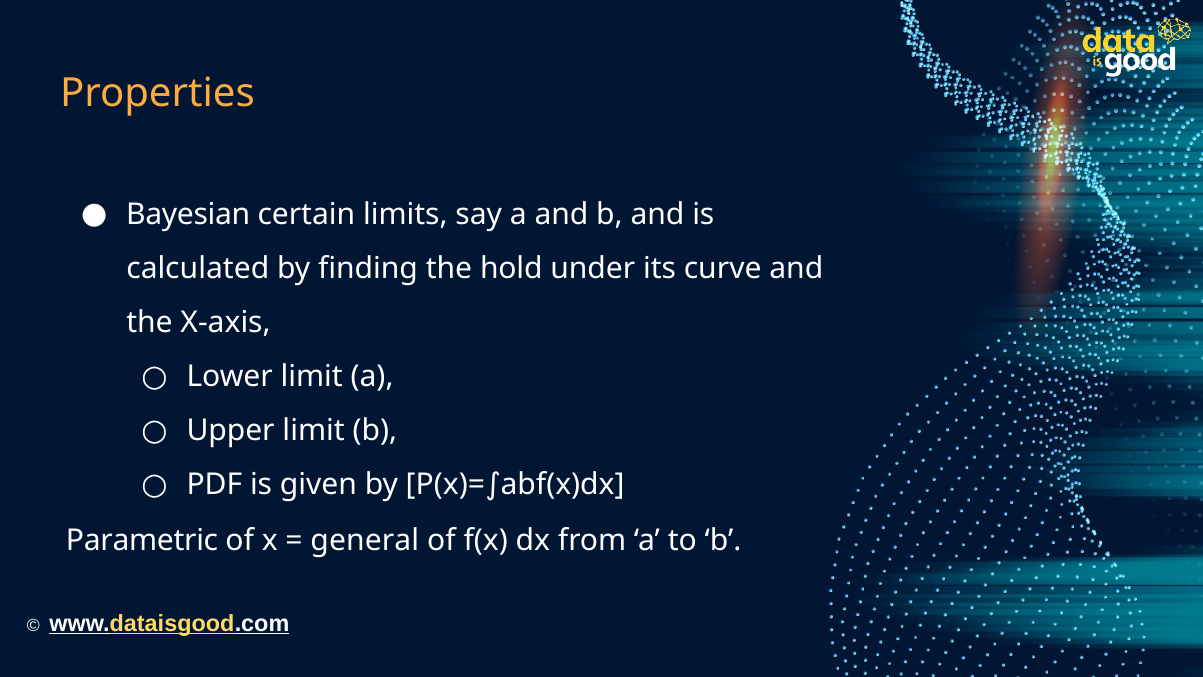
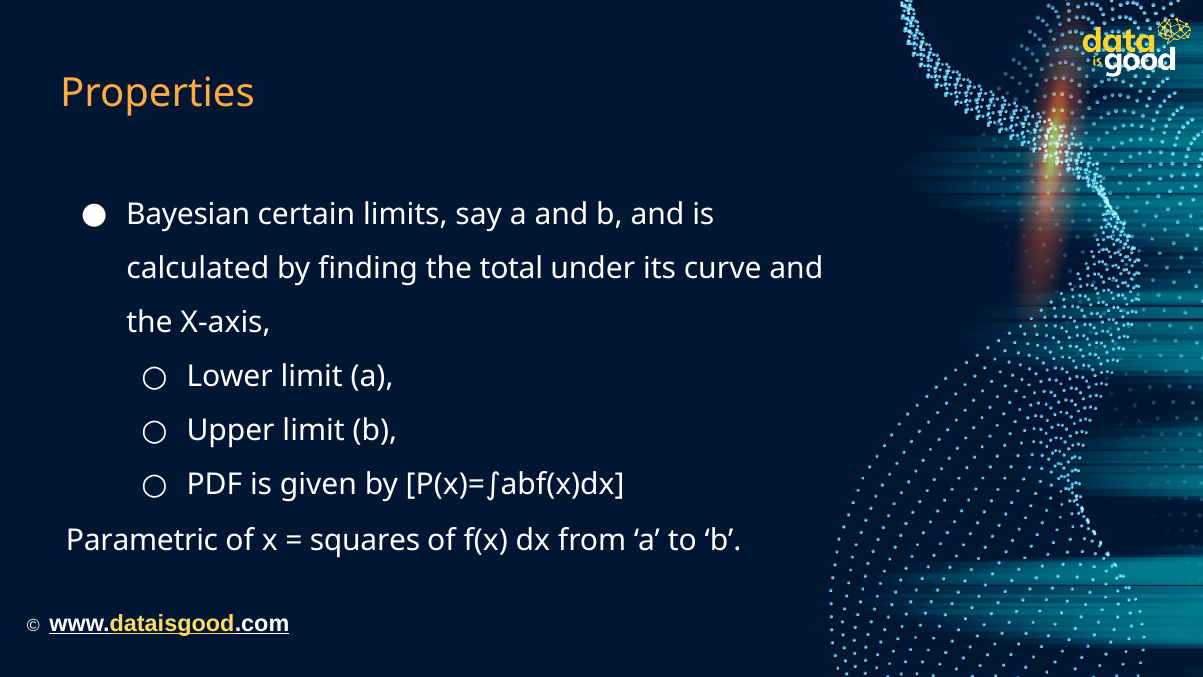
hold: hold -> total (511, 268)
general: general -> squares (365, 541)
